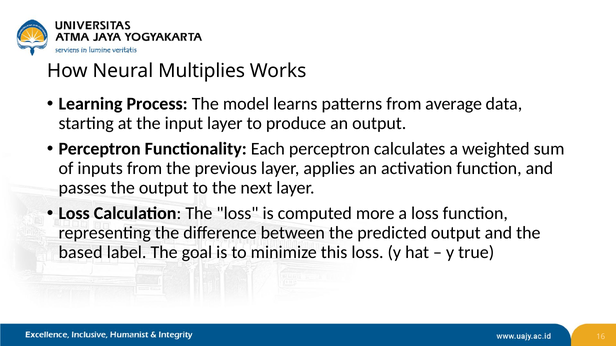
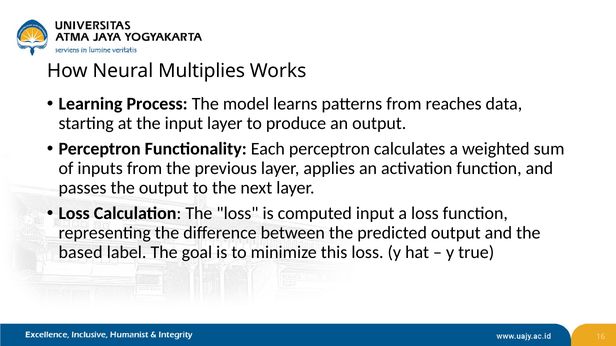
average: average -> reaches (454, 104)
computed more: more -> input (375, 214)
